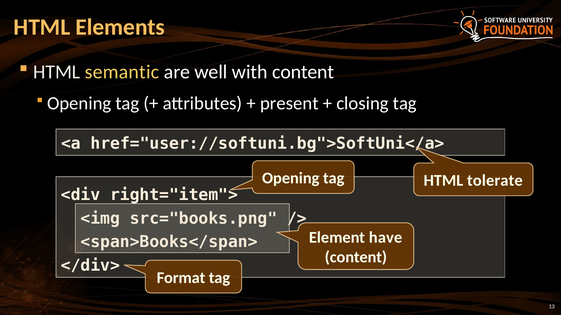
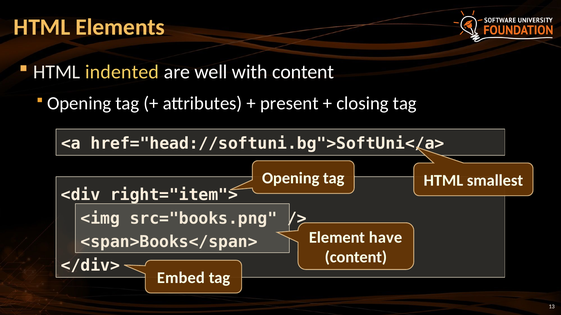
semantic: semantic -> indented (122, 72)
href="user://softuni.bg">SoftUni</a>: href="user://softuni.bg">SoftUni</a> -> href="head://softuni.bg">SoftUni</a> (268, 144)
tolerate: tolerate -> smallest (495, 181)
Format: Format -> Embed (181, 278)
